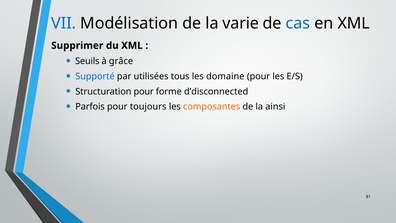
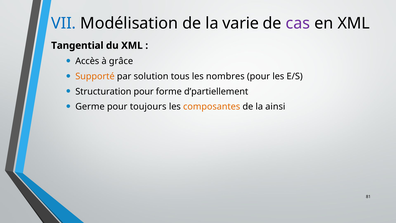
cas colour: blue -> purple (298, 23)
Supprimer: Supprimer -> Tangential (77, 46)
Seuils: Seuils -> Accès (87, 61)
Supporté colour: blue -> orange (95, 76)
utilisées: utilisées -> solution (151, 76)
domaine: domaine -> nombres (225, 76)
d’disconnected: d’disconnected -> d’partiellement (216, 91)
Parfois: Parfois -> Germe (90, 107)
